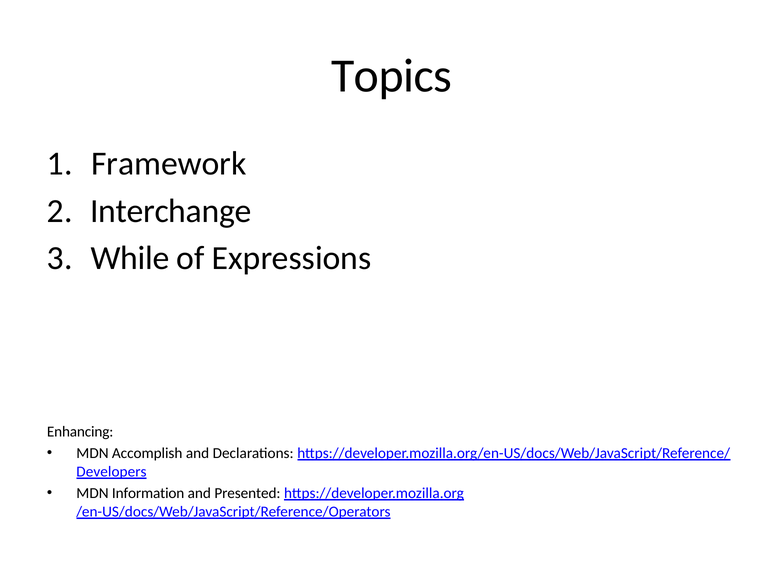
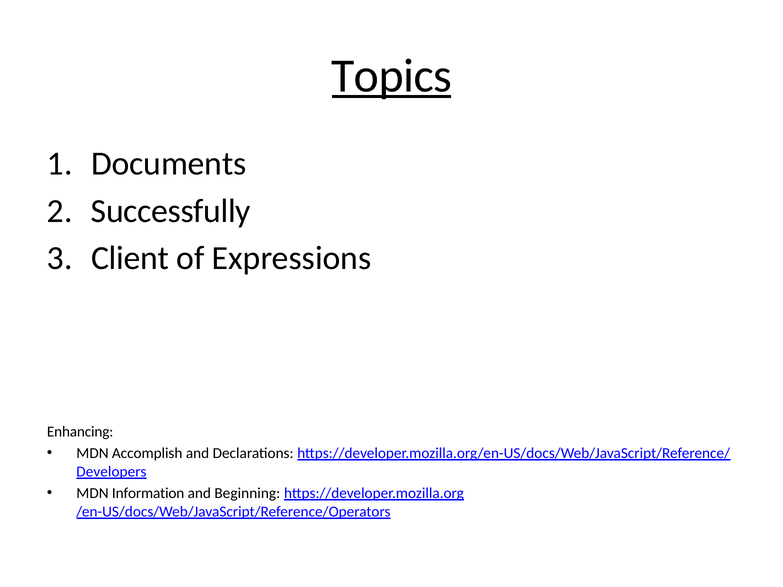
Topics underline: none -> present (392, 76)
Framework: Framework -> Documents (169, 164)
Interchange: Interchange -> Successfully (171, 211)
While: While -> Client (130, 258)
Presented: Presented -> Beginning (247, 493)
